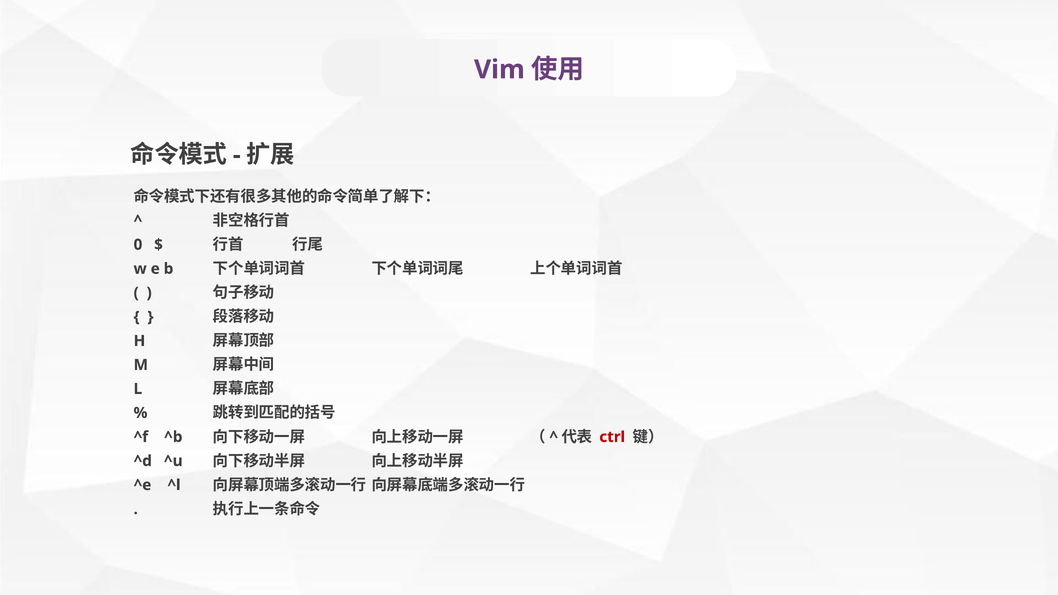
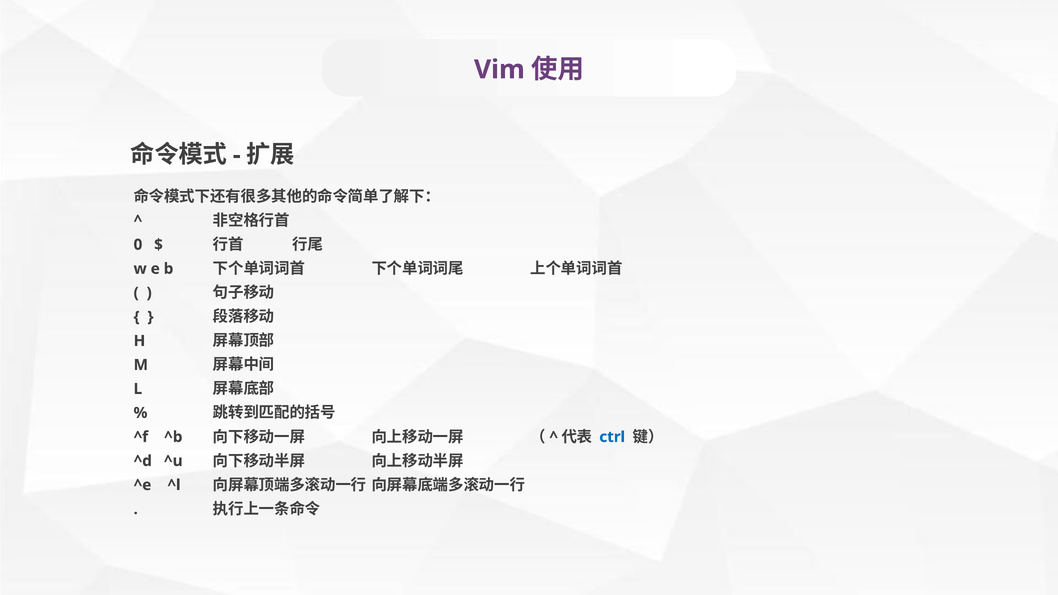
ctrl colour: red -> blue (612, 437)
